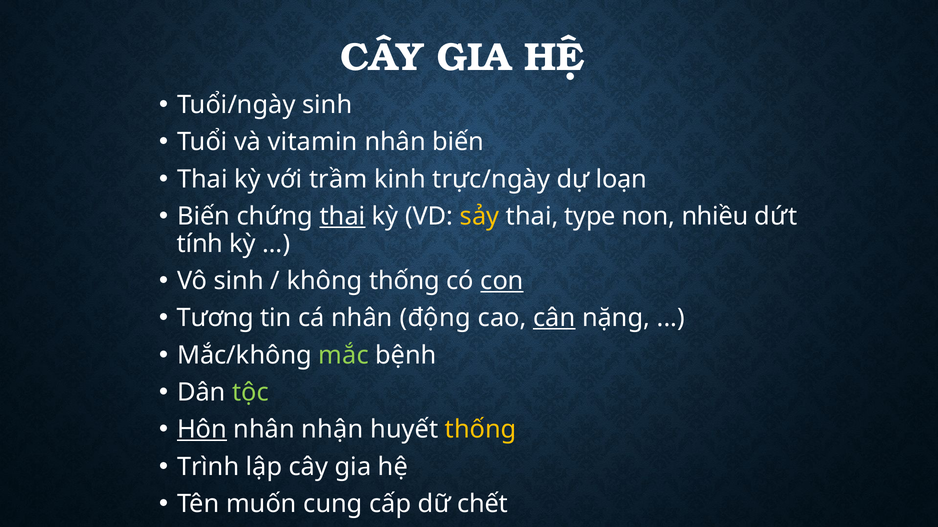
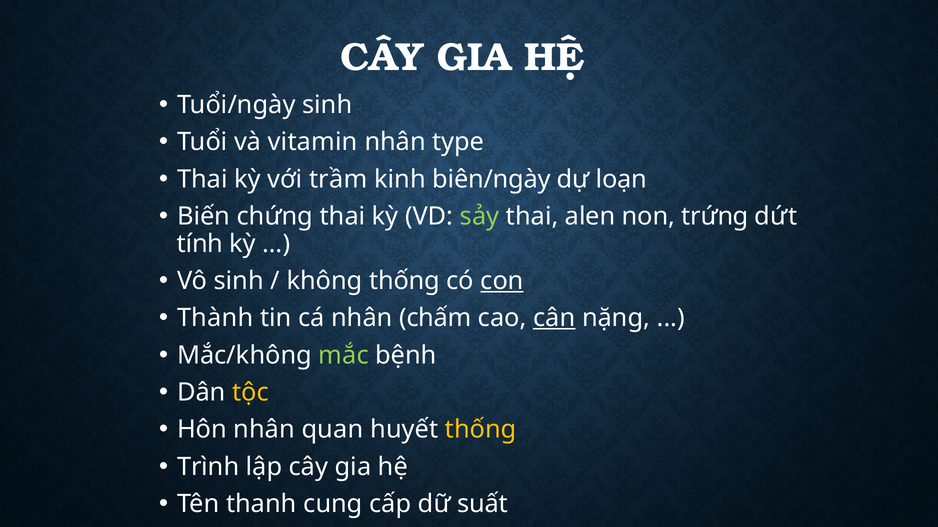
nhân biến: biến -> type (458, 142)
trực/ngày: trực/ngày -> biên/ngày (491, 179)
thai underline: present -> none (342, 217)
sảy colour: yellow -> light green (480, 217)
type: type -> alen (590, 217)
nhiều: nhiều -> trứng (715, 217)
Tương: Tương -> Thành (215, 318)
động: động -> chấm (435, 318)
tộc colour: light green -> yellow (250, 393)
Hôn underline: present -> none (202, 430)
nhận: nhận -> quan (333, 430)
muốn: muốn -> thanh (261, 504)
chết: chết -> suất (482, 504)
